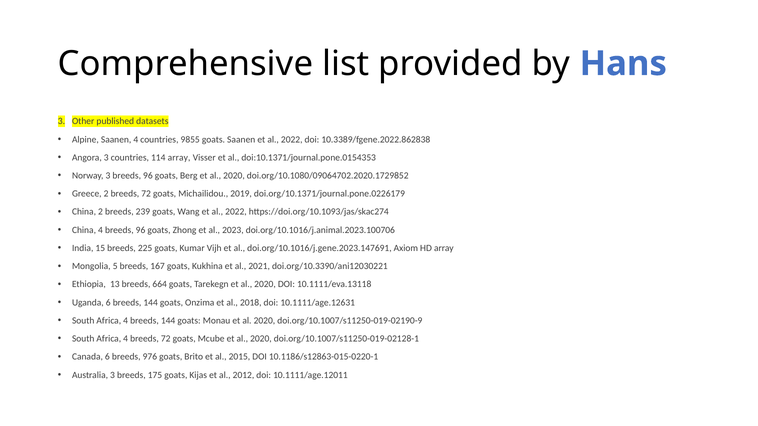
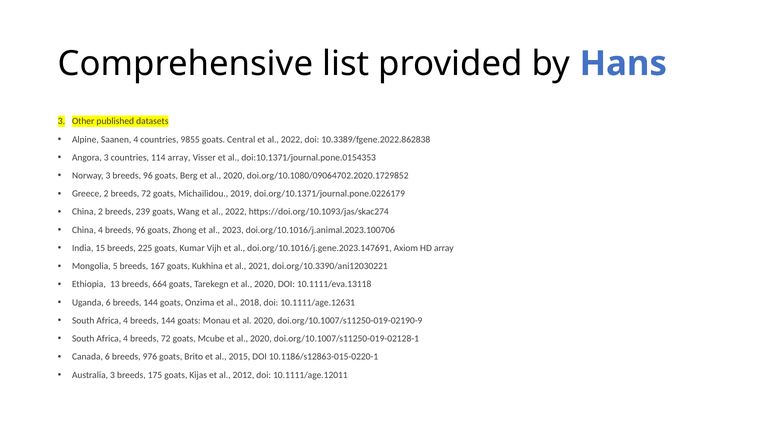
goats Saanen: Saanen -> Central (241, 140)
